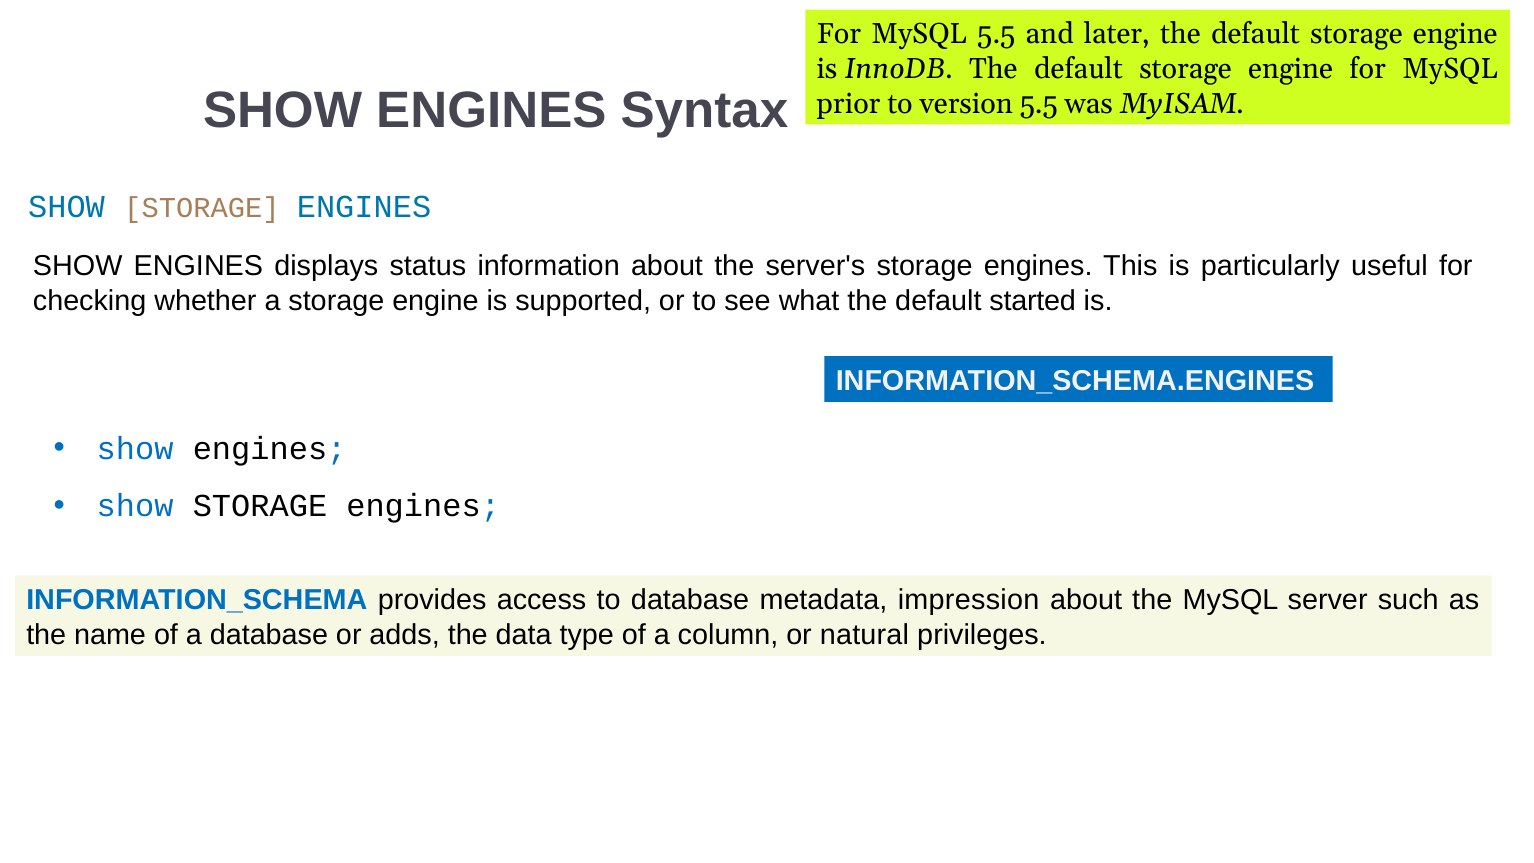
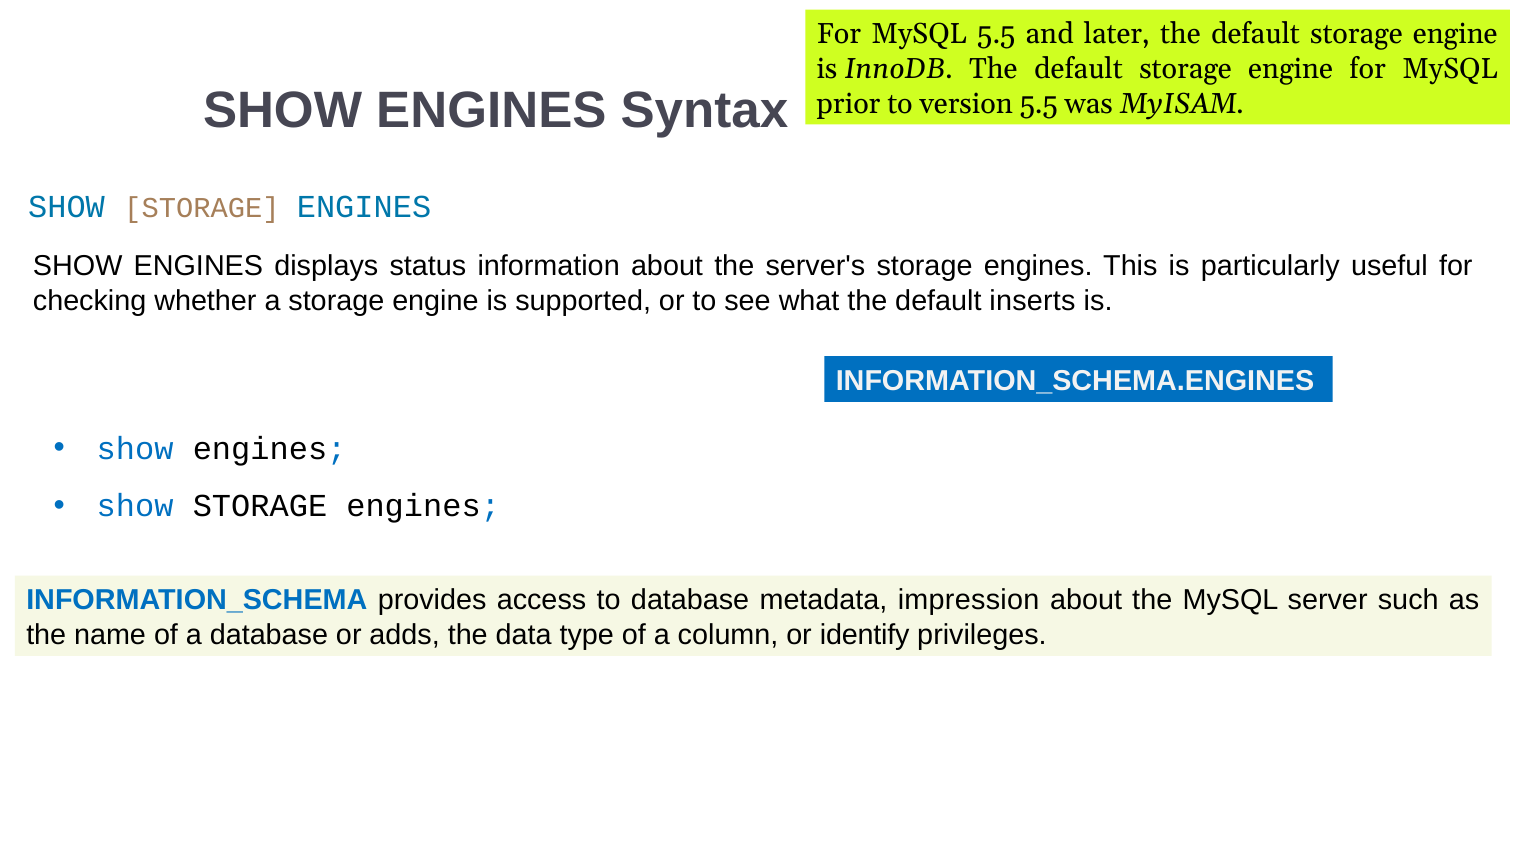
started: started -> inserts (1032, 301)
natural: natural -> identify (865, 635)
